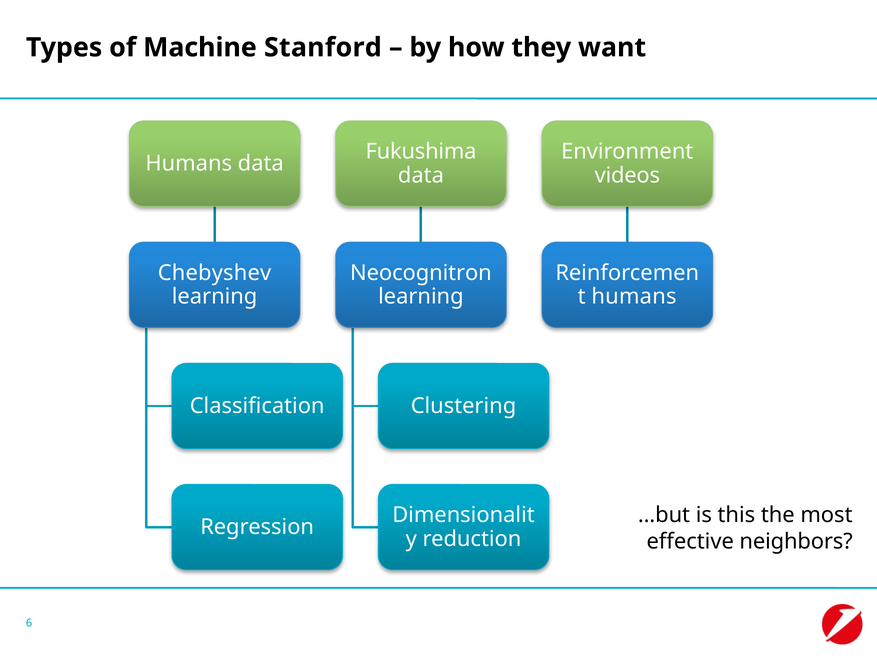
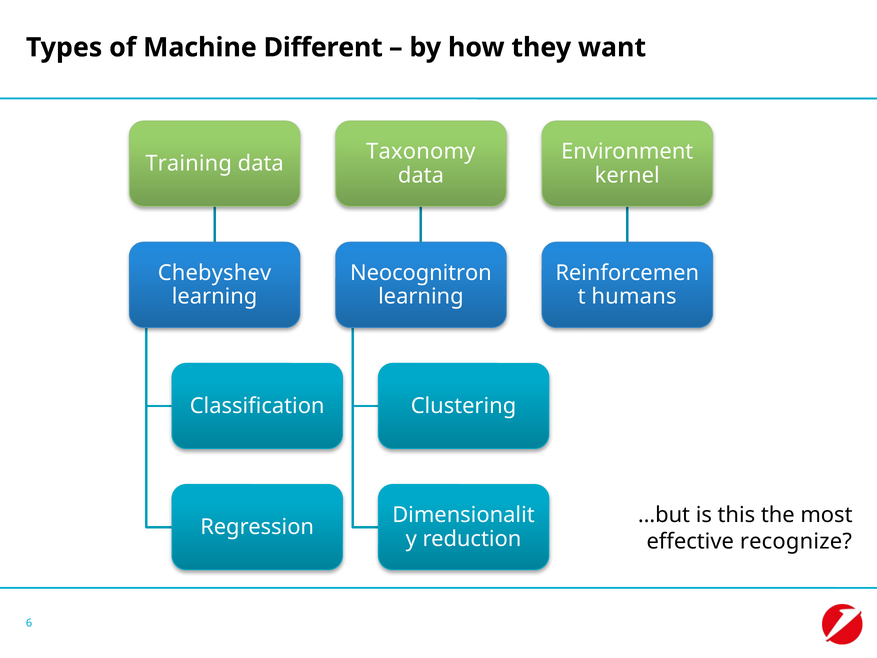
Stanford: Stanford -> Different (323, 48)
Fukushima: Fukushima -> Taxonomy (421, 152)
Humans: Humans -> Training (189, 164)
videos: videos -> kernel (627, 175)
neighbors: neighbors -> recognize (796, 541)
